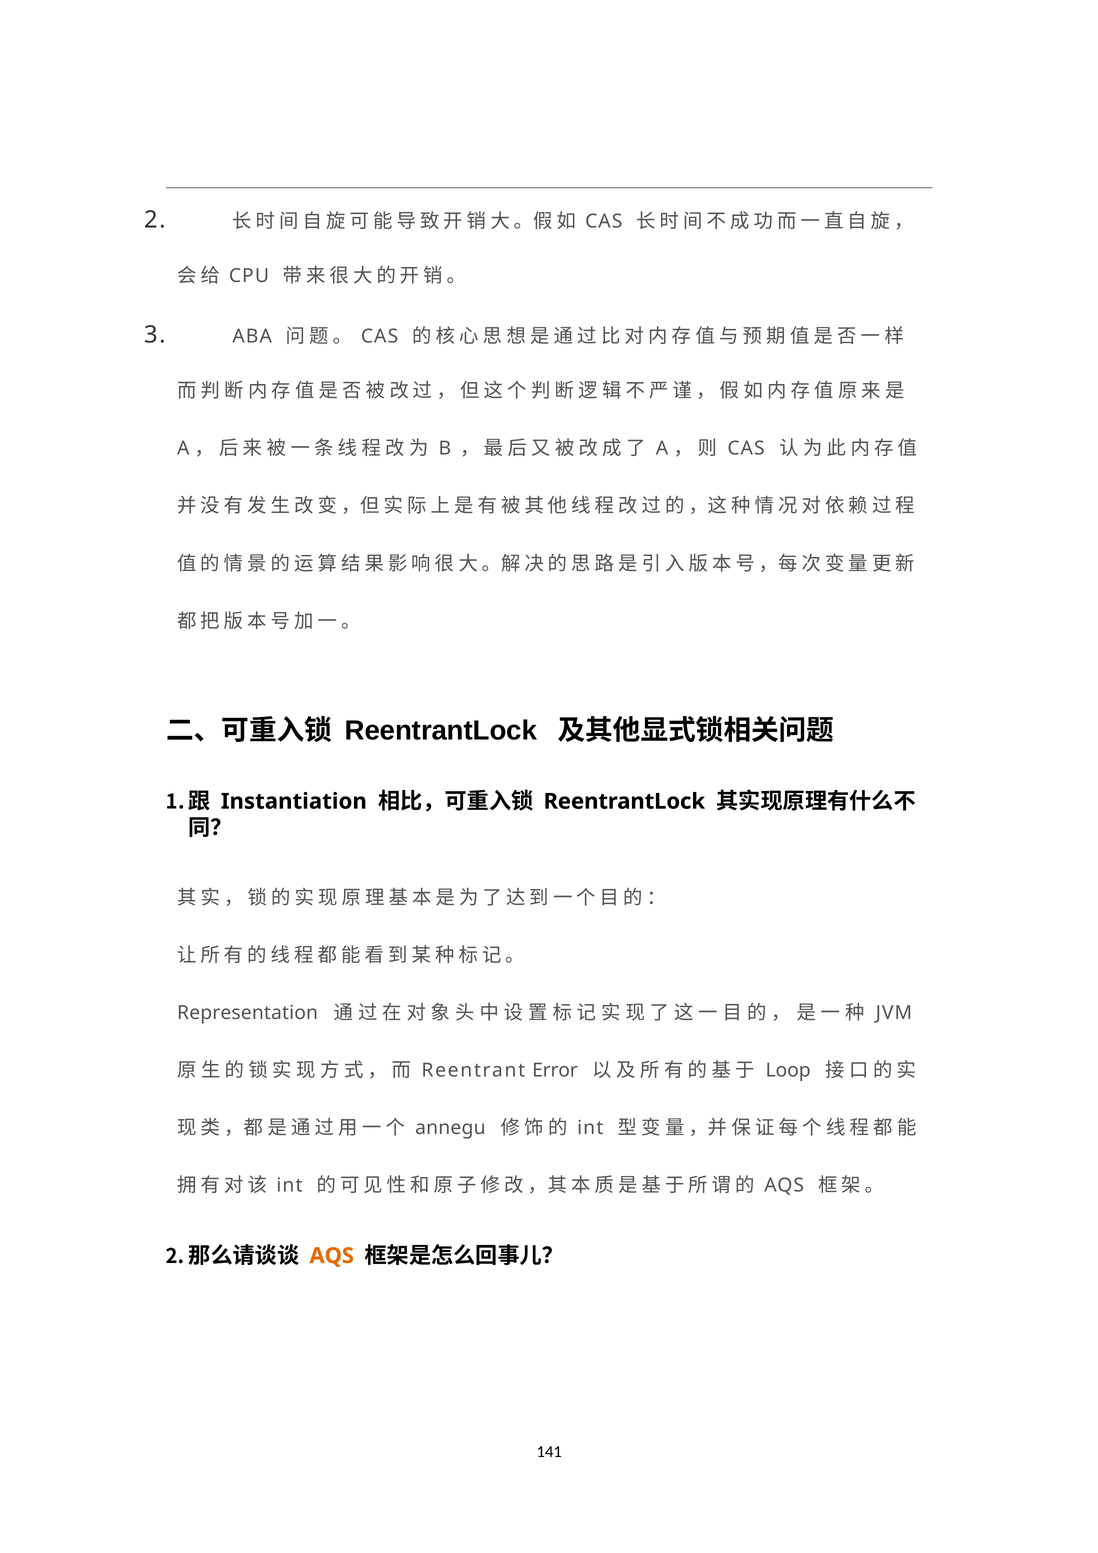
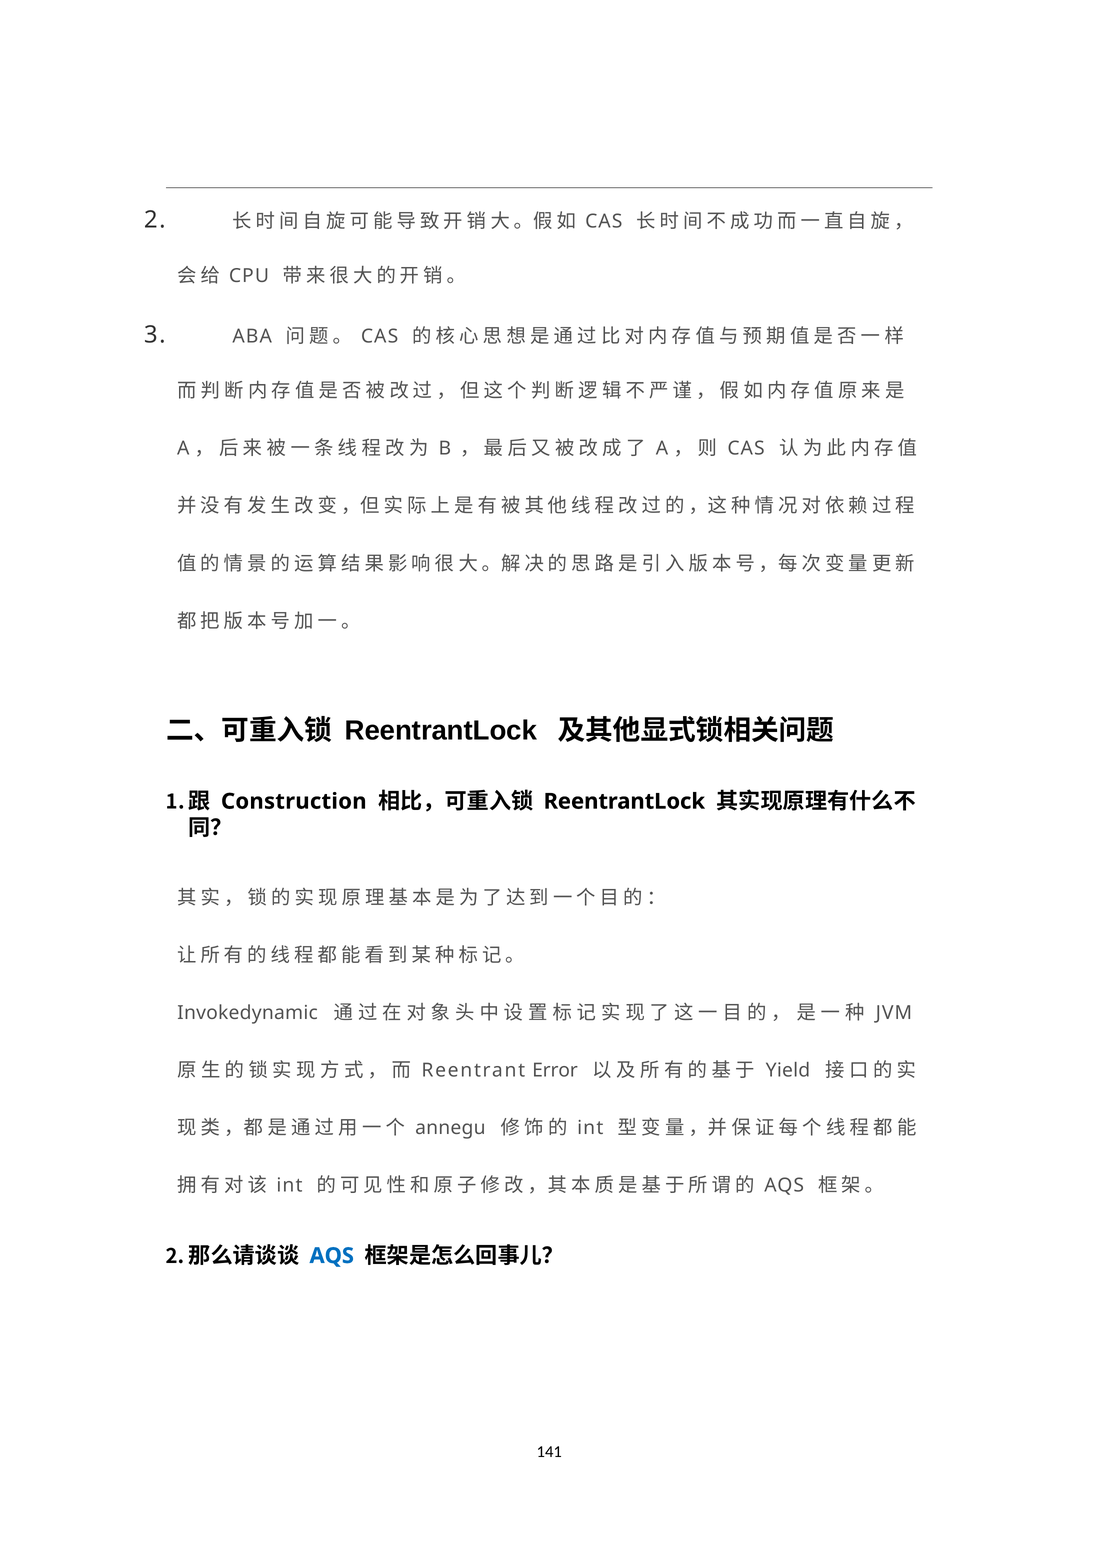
Instantiation: Instantiation -> Construction (294, 802)
Representation: Representation -> Invokedynamic (248, 1013)
Loop: Loop -> Yield (788, 1071)
AQS colour: orange -> blue (332, 1256)
